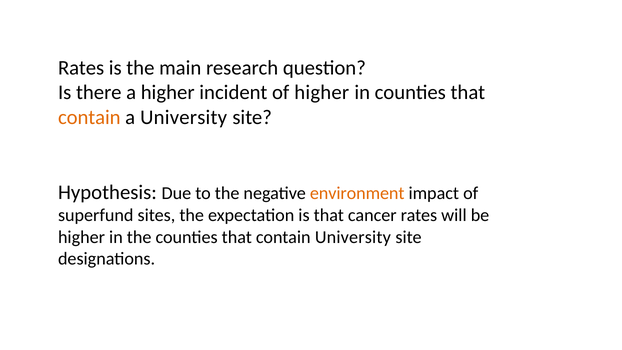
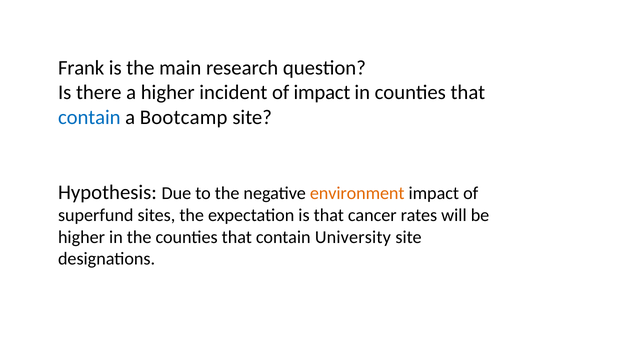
Rates: Rates -> Frank (81, 68)
of higher: higher -> impact (322, 93)
contain colour: orange -> blue (89, 117)
a University: University -> Bootcamp (184, 117)
